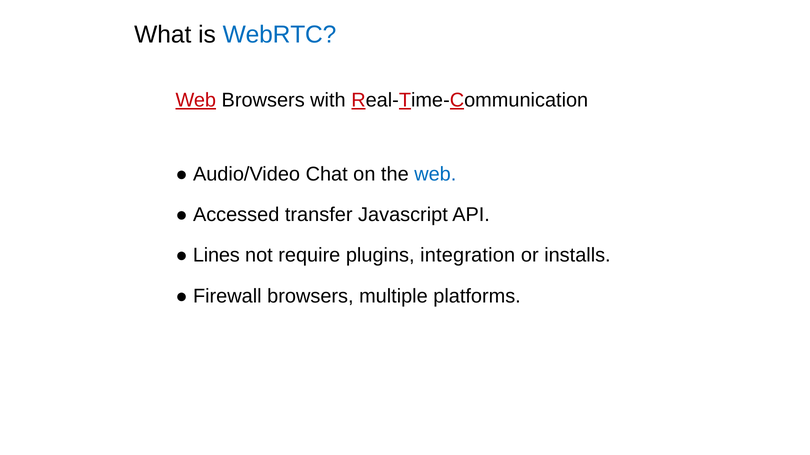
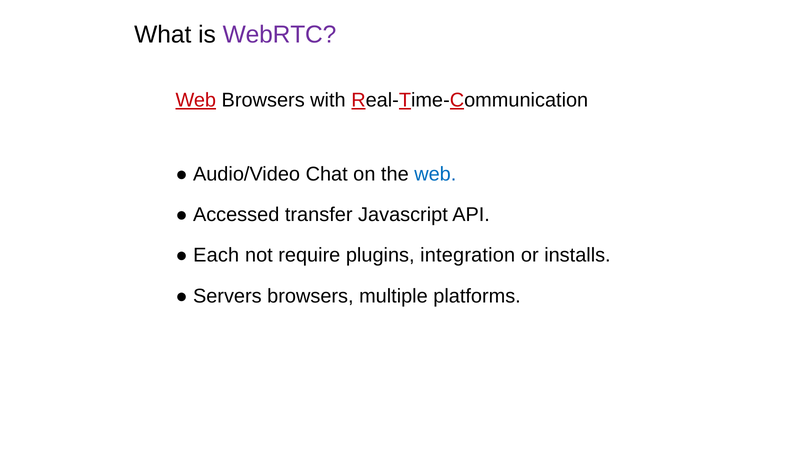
WebRTC colour: blue -> purple (279, 35)
Lines: Lines -> Each (216, 256)
Firewall: Firewall -> Servers (227, 297)
